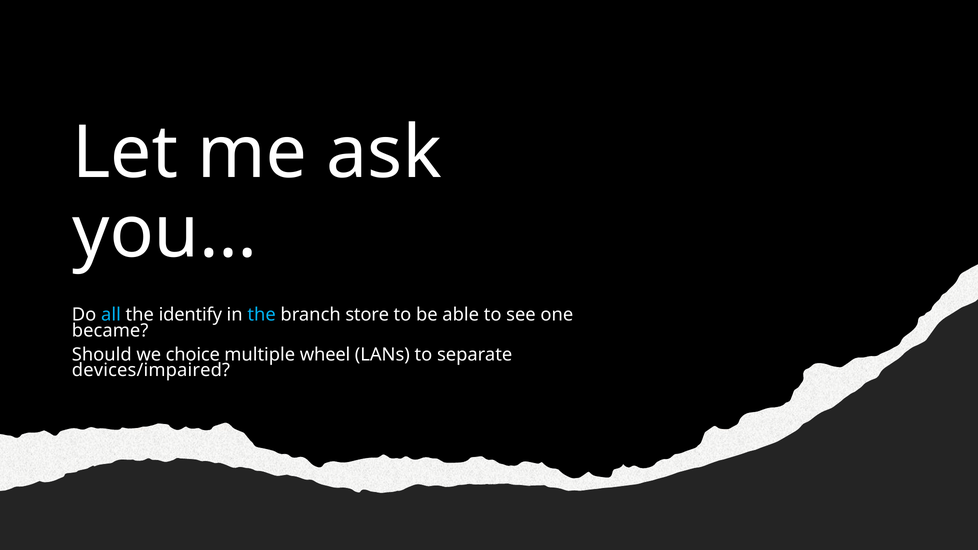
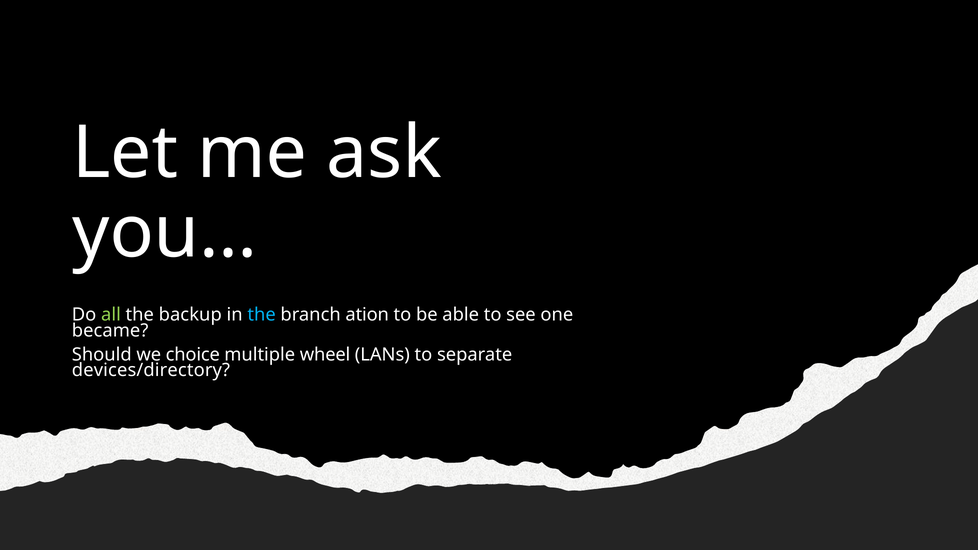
all colour: light blue -> light green (111, 315)
identify: identify -> backup (190, 315)
store: store -> ation (367, 315)
devices/impaired: devices/impaired -> devices/directory (151, 370)
